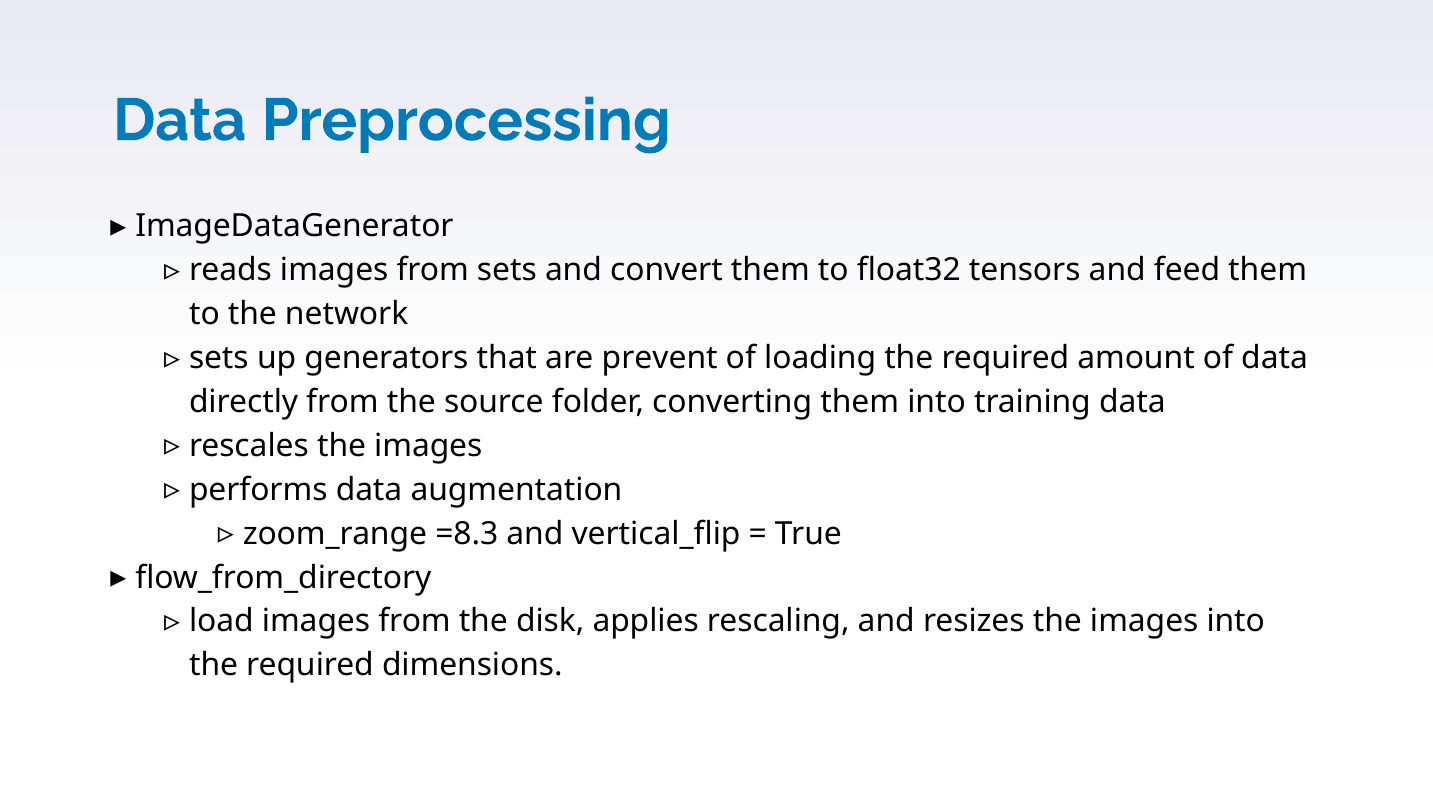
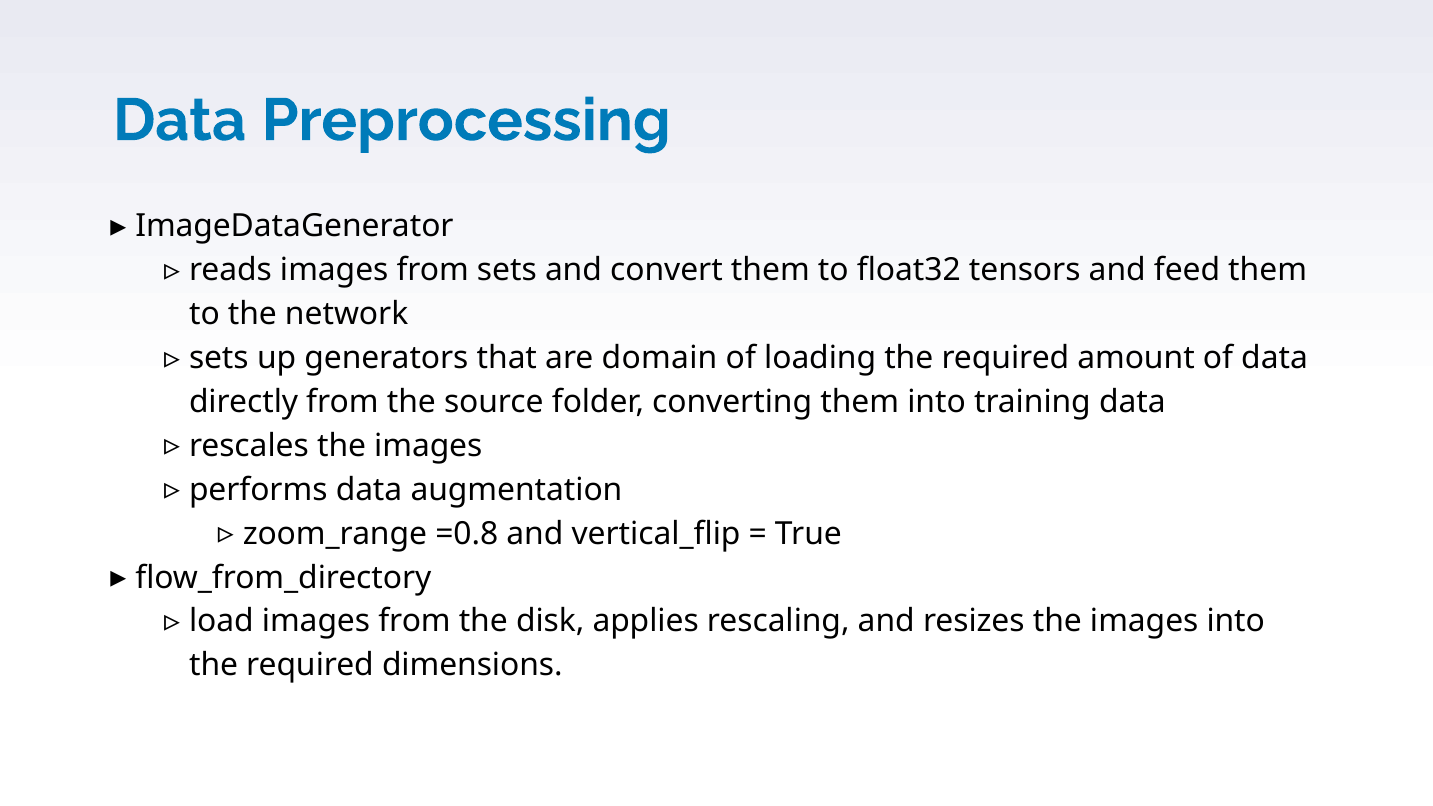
prevent: prevent -> domain (660, 358)
=8.3: =8.3 -> =0.8 (467, 534)
